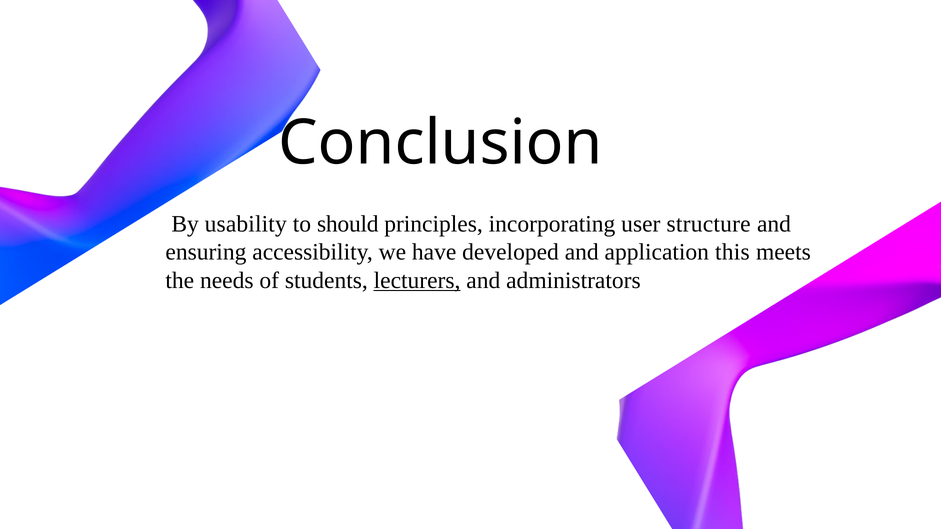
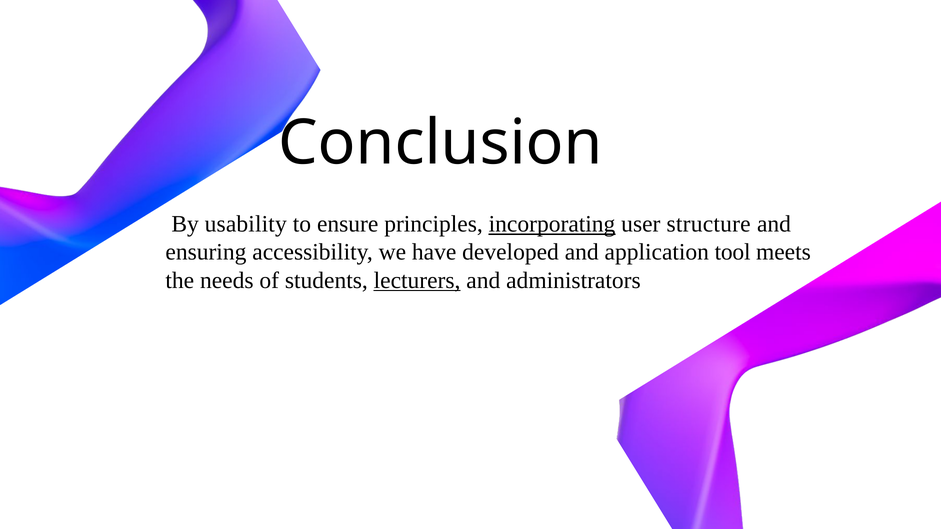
should: should -> ensure (348, 224)
incorporating underline: none -> present (552, 224)
this: this -> tool (733, 252)
